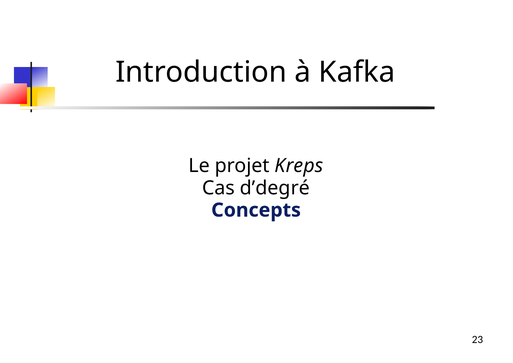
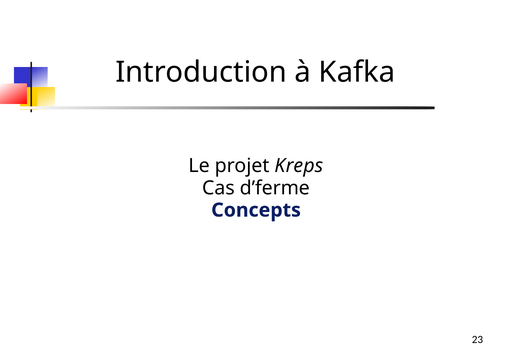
d’degré: d’degré -> d’ferme (275, 188)
